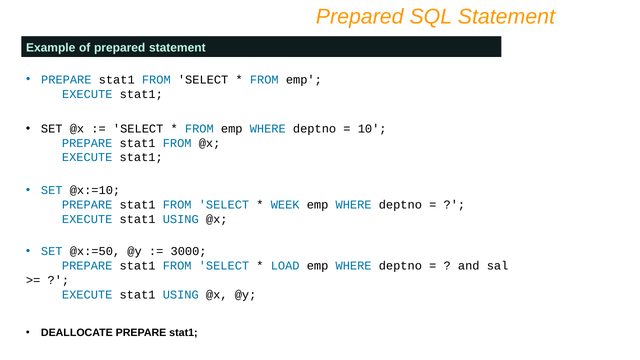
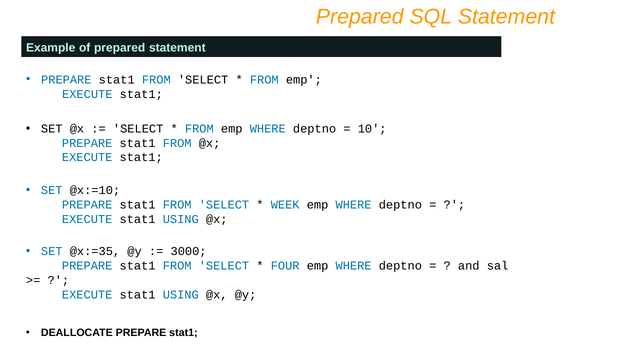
@x:=50: @x:=50 -> @x:=35 (95, 252)
LOAD: LOAD -> FOUR (285, 266)
